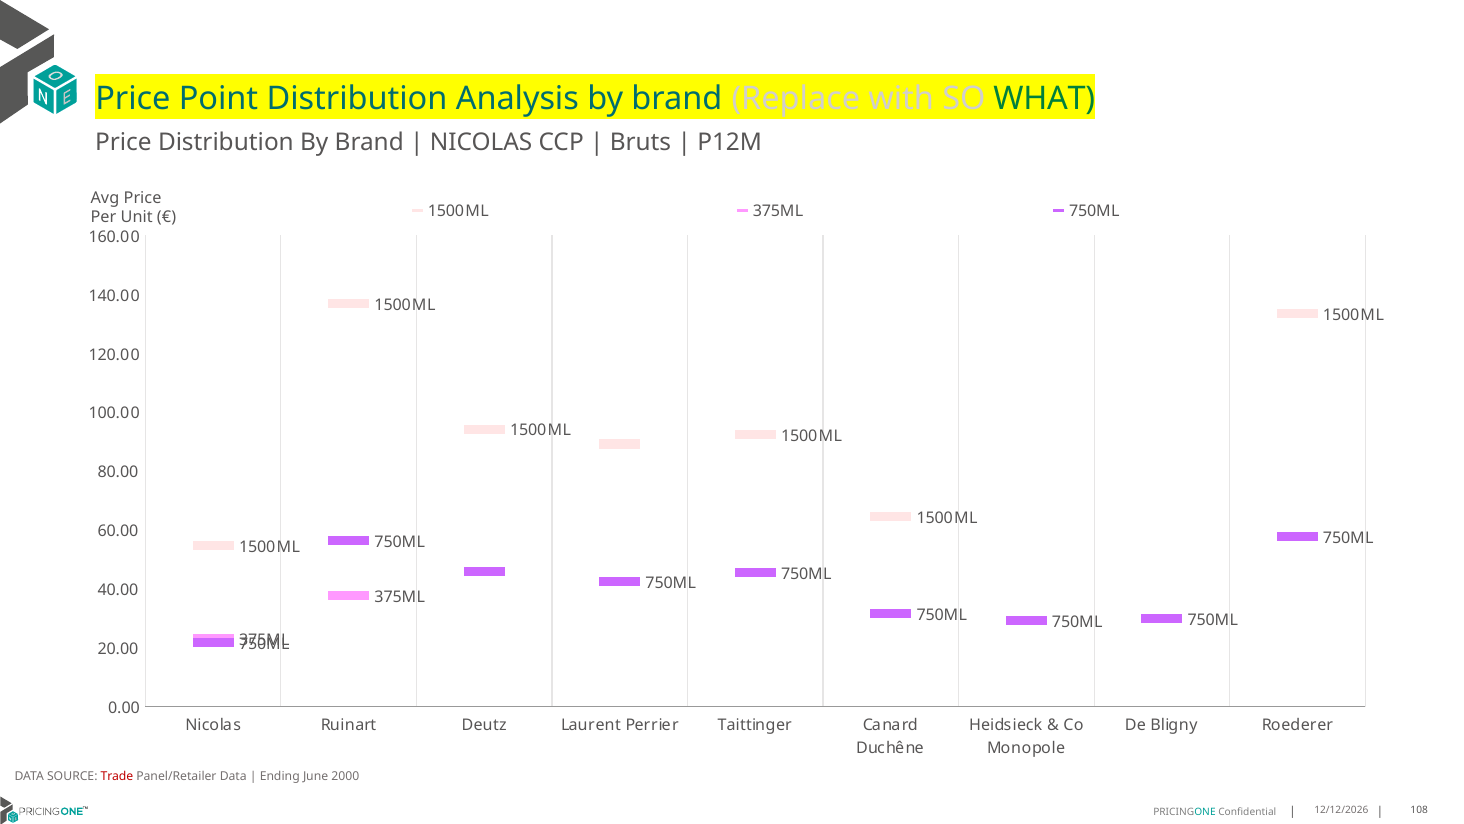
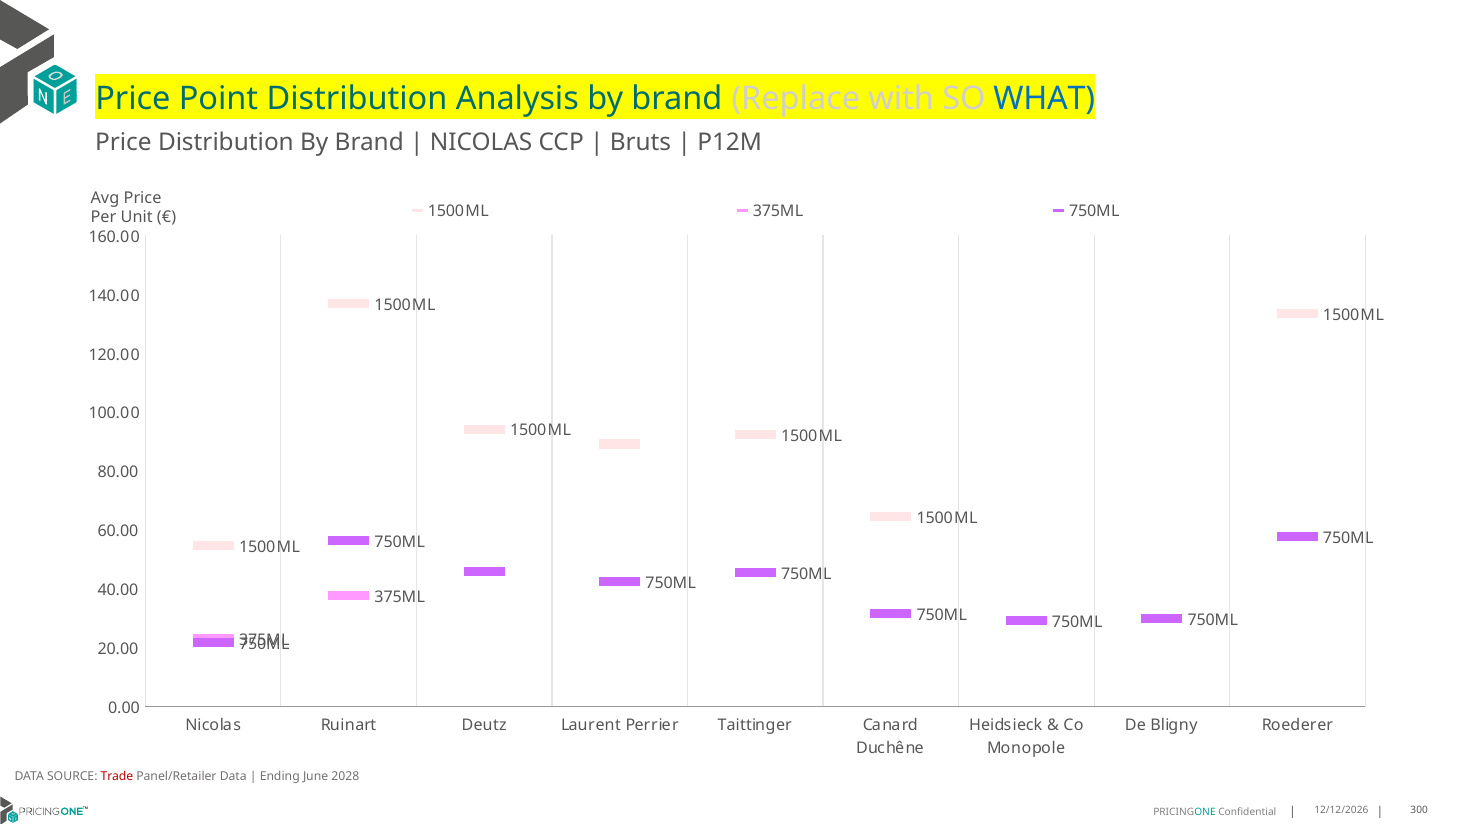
WHAT colour: green -> blue (1044, 98)
2000: 2000 -> 2028 (345, 776)
108: 108 -> 300 (1419, 810)
